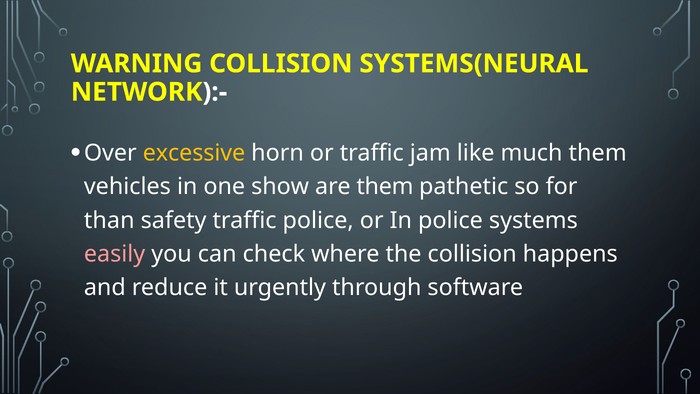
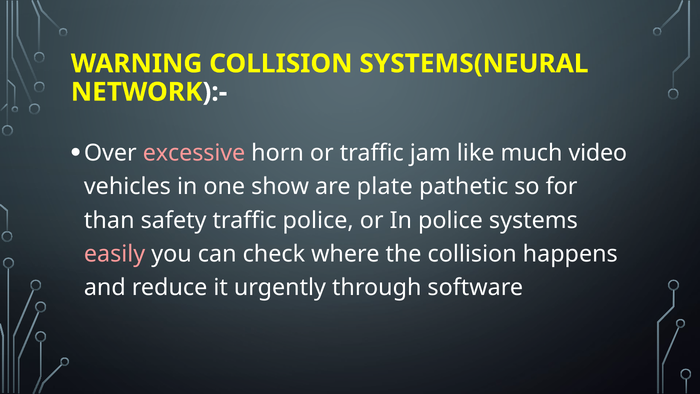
excessive colour: yellow -> pink (194, 153)
much them: them -> video (598, 153)
are them: them -> plate (385, 187)
